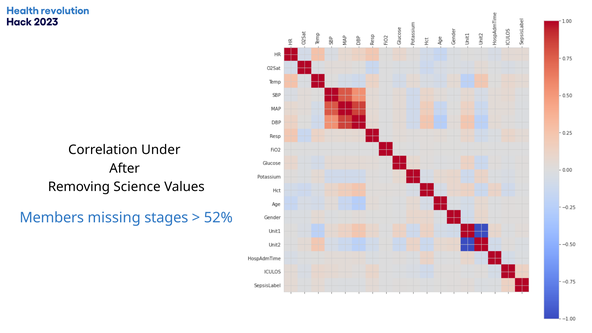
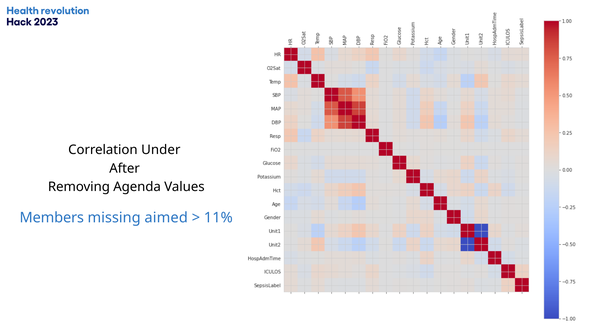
Science: Science -> Agenda (137, 187)
stages: stages -> aimed (166, 218)
52%: 52% -> 11% (218, 218)
